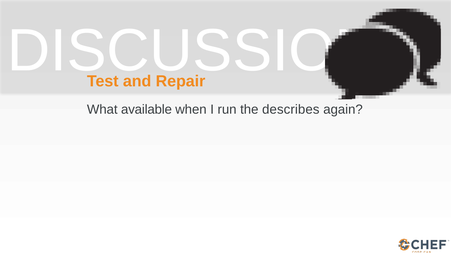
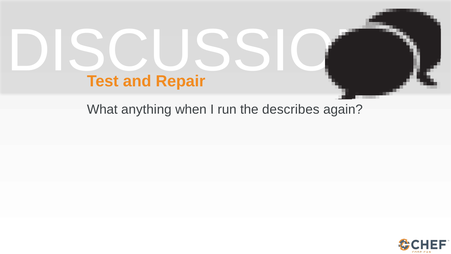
available: available -> anything (146, 109)
